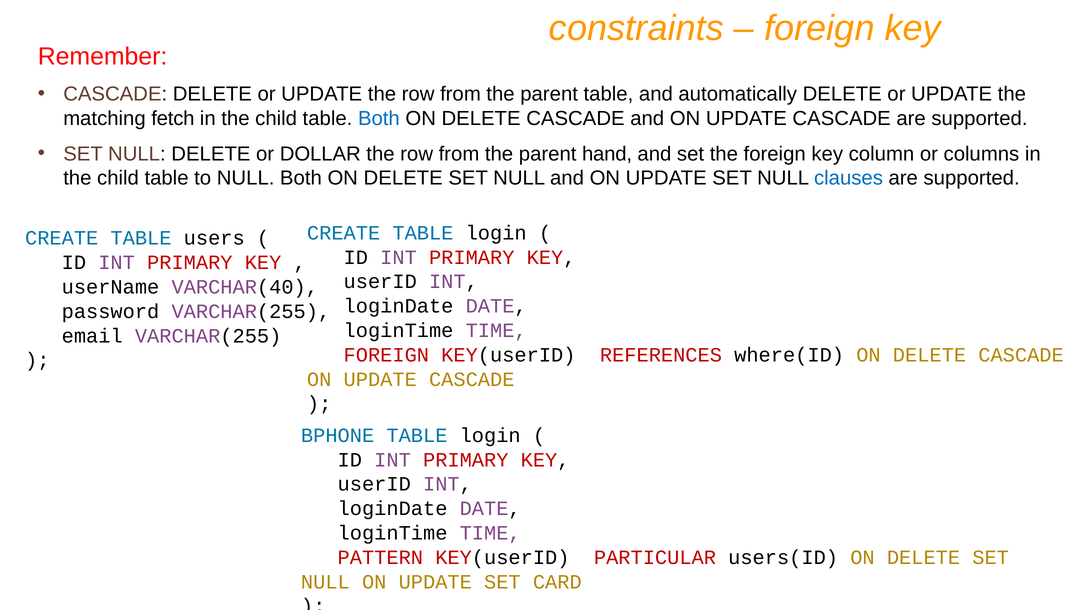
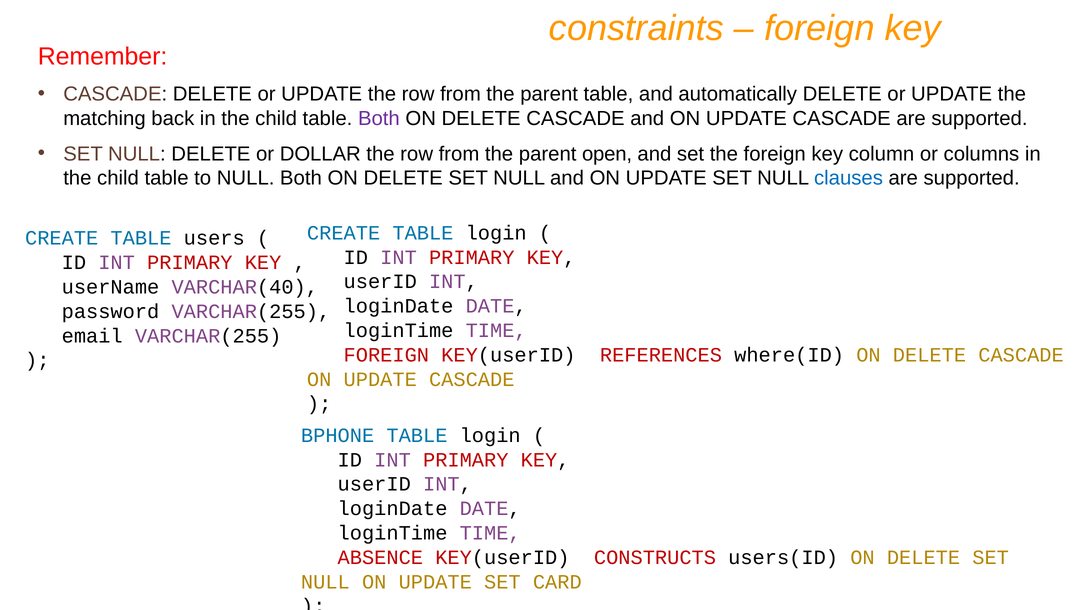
fetch: fetch -> back (173, 119)
Both colour: blue -> purple (379, 119)
hand: hand -> open (607, 154)
PATTERN: PATTERN -> ABSENCE (380, 558)
PARTICULAR: PARTICULAR -> CONSTRUCTS (655, 558)
